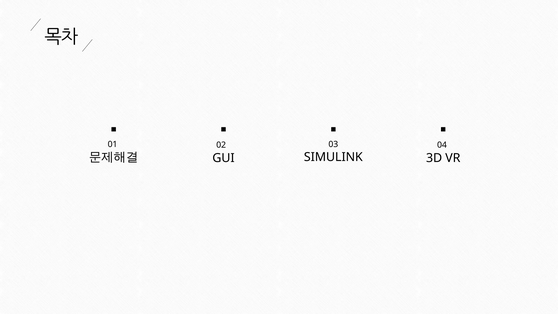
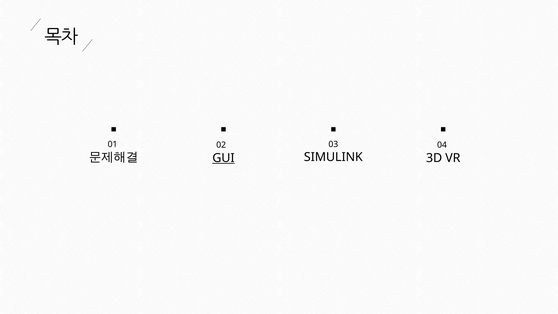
GUI underline: none -> present (224, 158)
